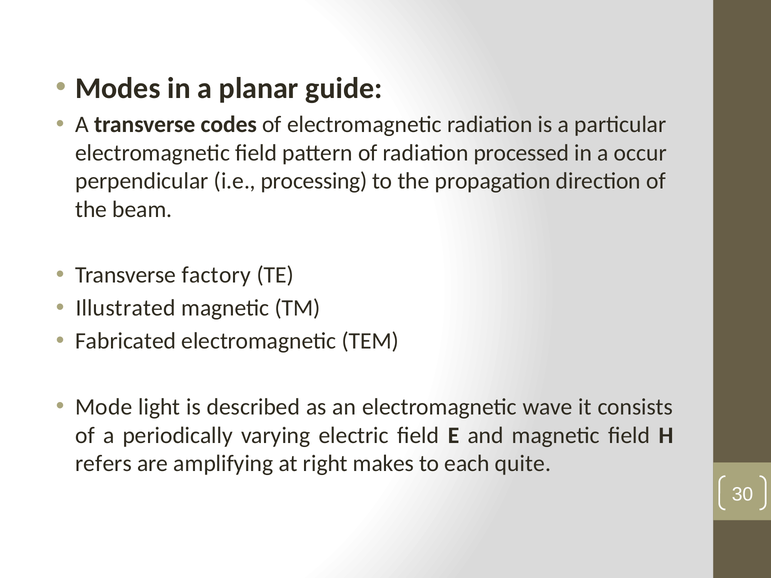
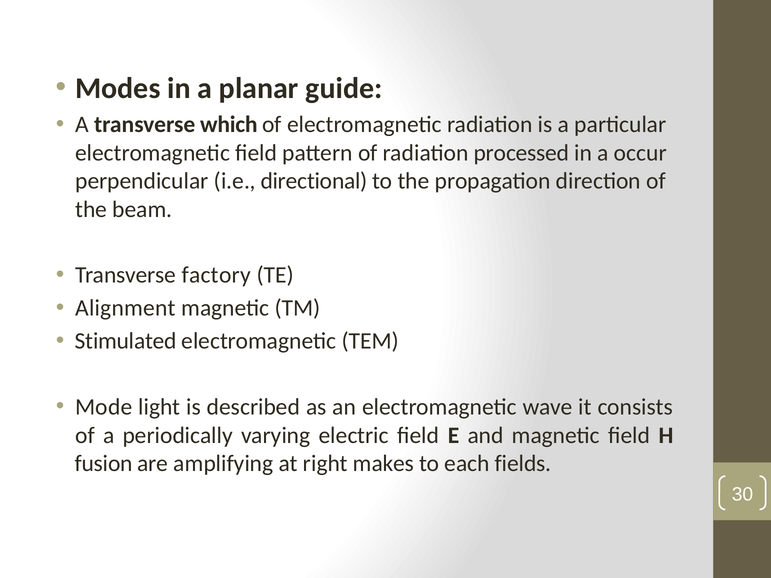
codes: codes -> which (229, 125)
processing: processing -> directional (314, 181)
Illustrated: Illustrated -> Alignment (125, 308)
Fabricated: Fabricated -> Stimulated (126, 341)
refers: refers -> fusion (104, 464)
quite: quite -> fields (523, 464)
